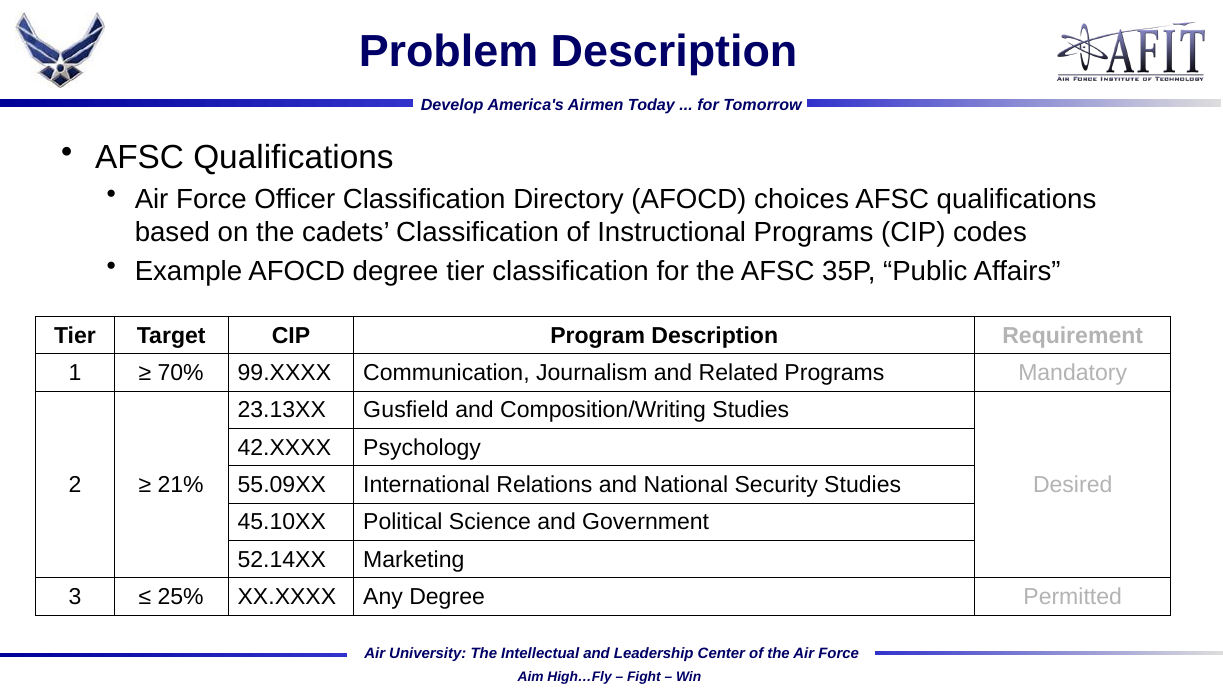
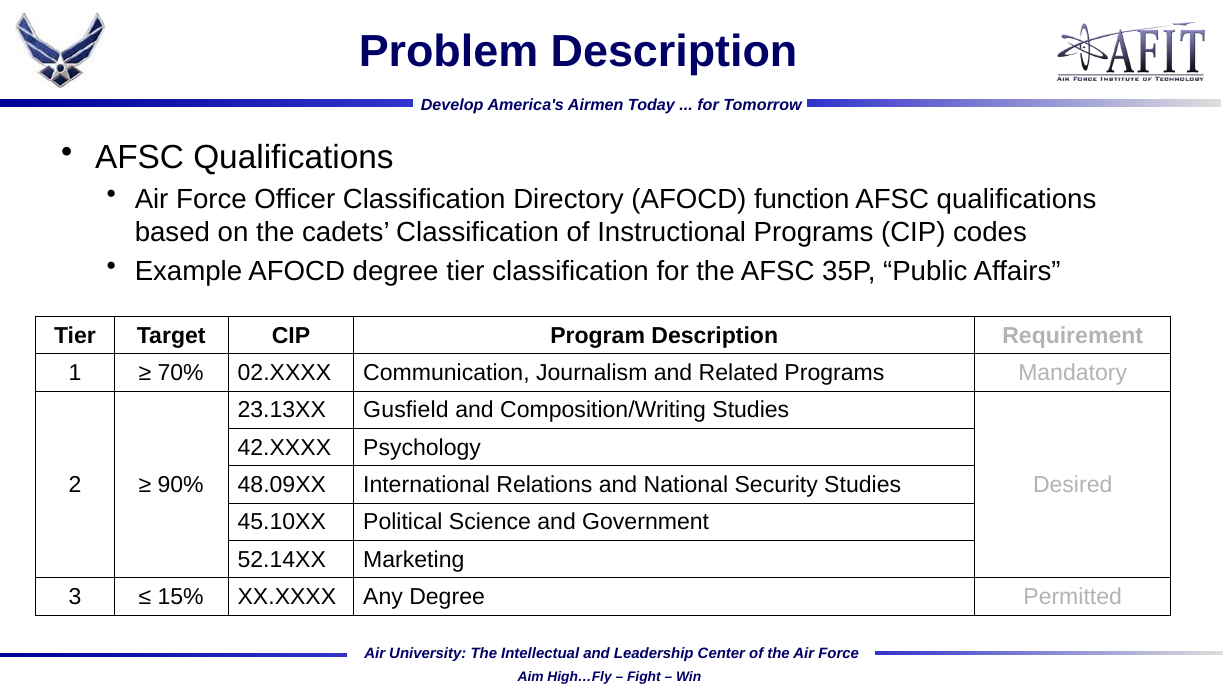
choices: choices -> function (802, 199)
99.XXXX: 99.XXXX -> 02.XXXX (284, 373)
21%: 21% -> 90% (181, 485)
55.09XX: 55.09XX -> 48.09XX (282, 485)
25%: 25% -> 15% (181, 597)
